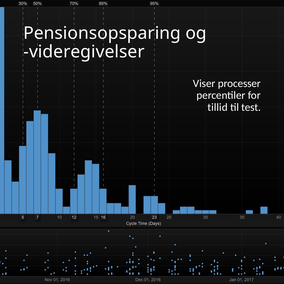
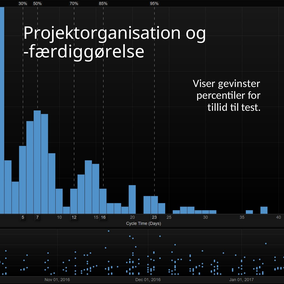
Pensionsopsparing: Pensionsopsparing -> Projektorganisation (102, 33)
videregivelser: videregivelser -> færdiggørelse (84, 52)
processer: processer -> gevinster (239, 83)
